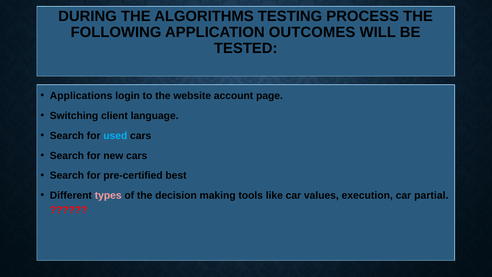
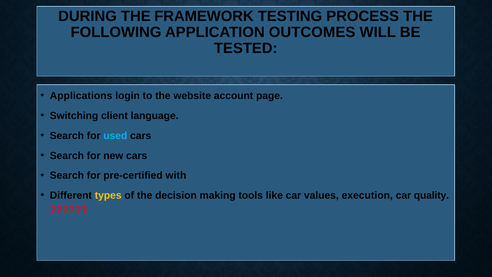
ALGORITHMS: ALGORITHMS -> FRAMEWORK (204, 16)
best: best -> with (176, 175)
types colour: pink -> yellow (108, 195)
partial: partial -> quality (431, 195)
